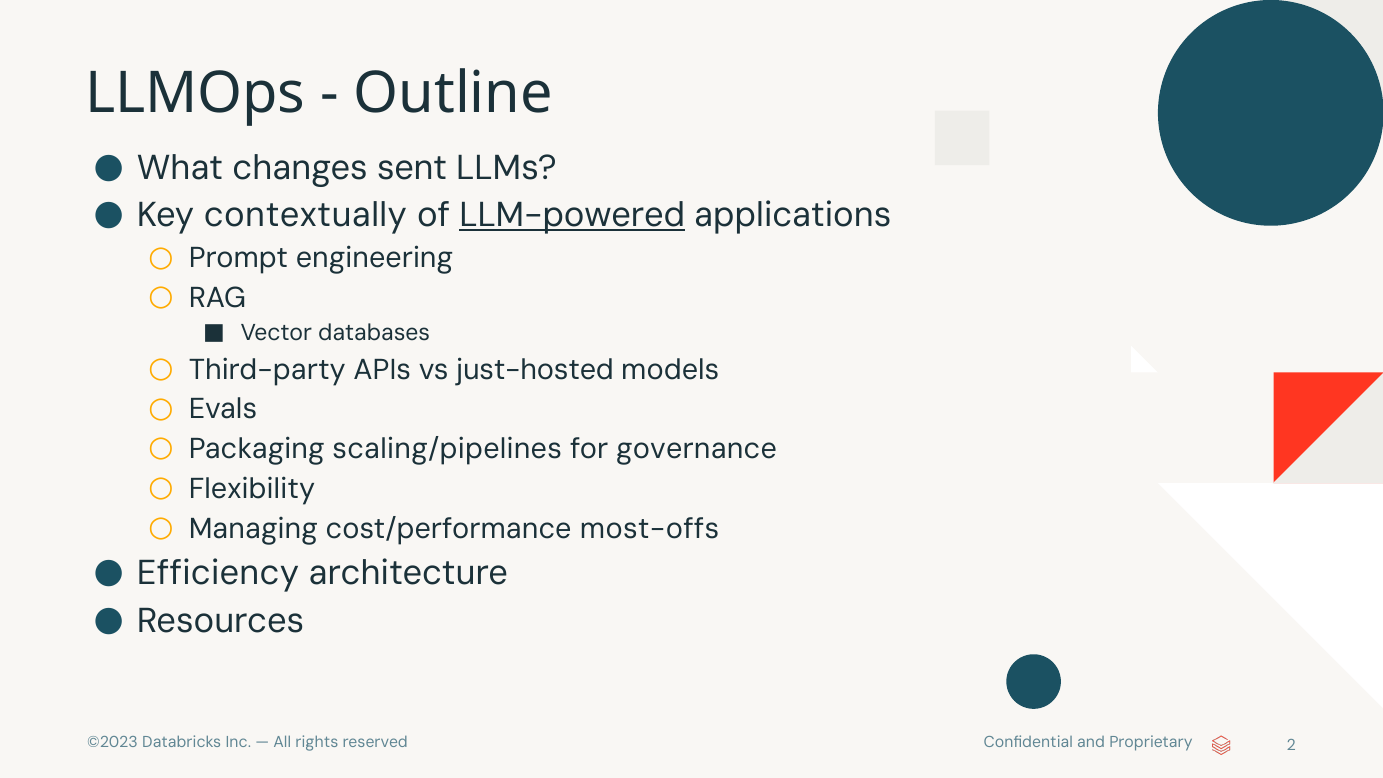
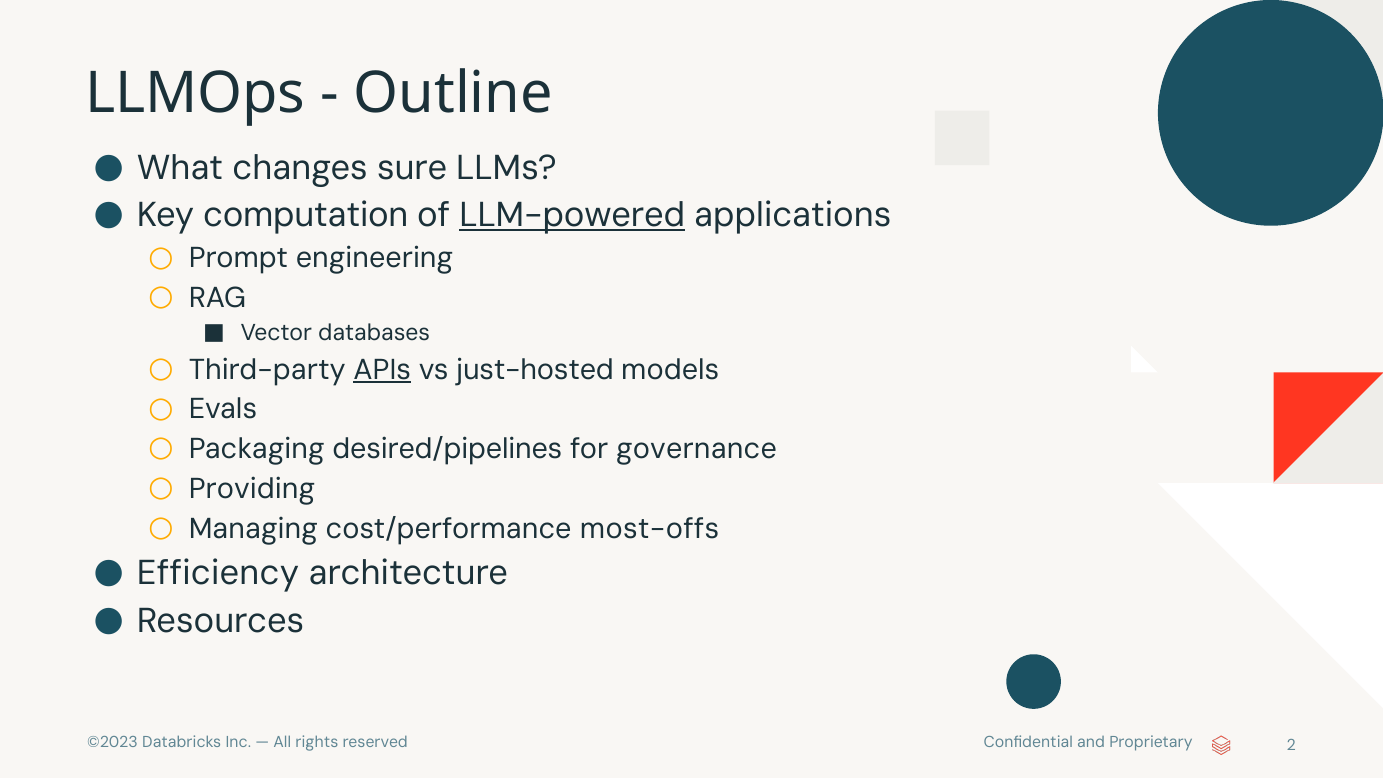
sent: sent -> sure (412, 168)
contextually: contextually -> computation (306, 215)
APIs underline: none -> present (382, 370)
scaling/pipelines: scaling/pipelines -> desired/pipelines (447, 449)
Flexibility: Flexibility -> Providing (252, 489)
